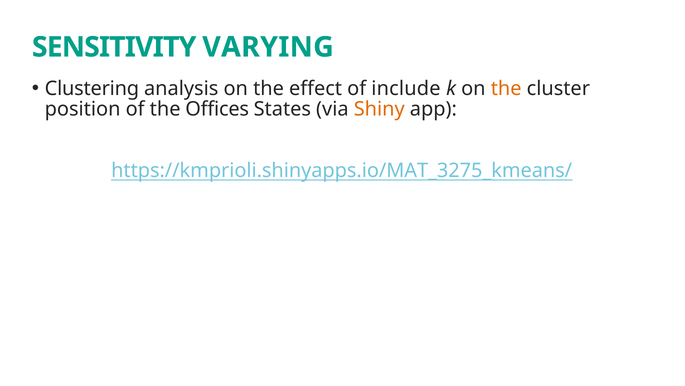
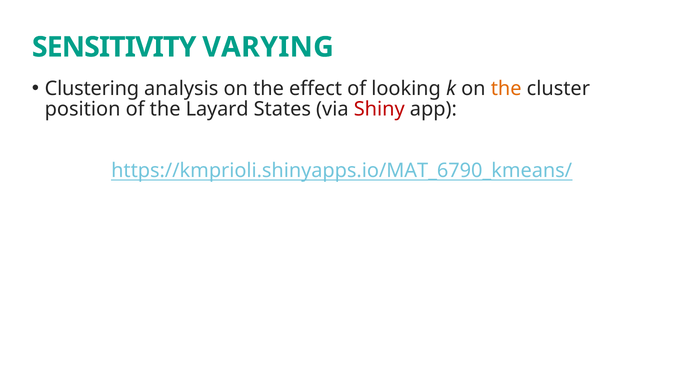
include: include -> looking (406, 89)
Offices: Offices -> Layard (217, 109)
Shiny colour: orange -> red (379, 109)
https://kmprioli.shinyapps.io/MAT_3275_kmeans/: https://kmprioli.shinyapps.io/MAT_3275_kmeans/ -> https://kmprioli.shinyapps.io/MAT_6790_kmeans/ (342, 171)
